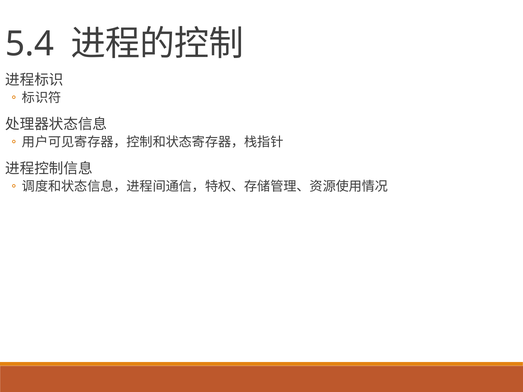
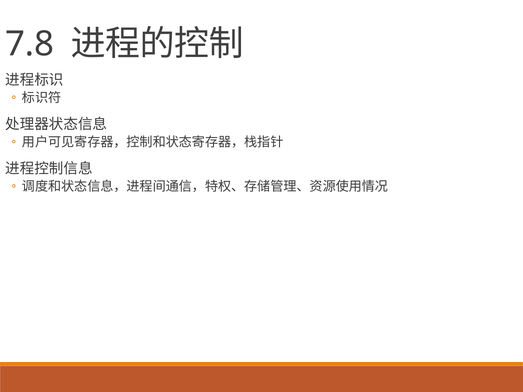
5.4: 5.4 -> 7.8 (30, 44)
